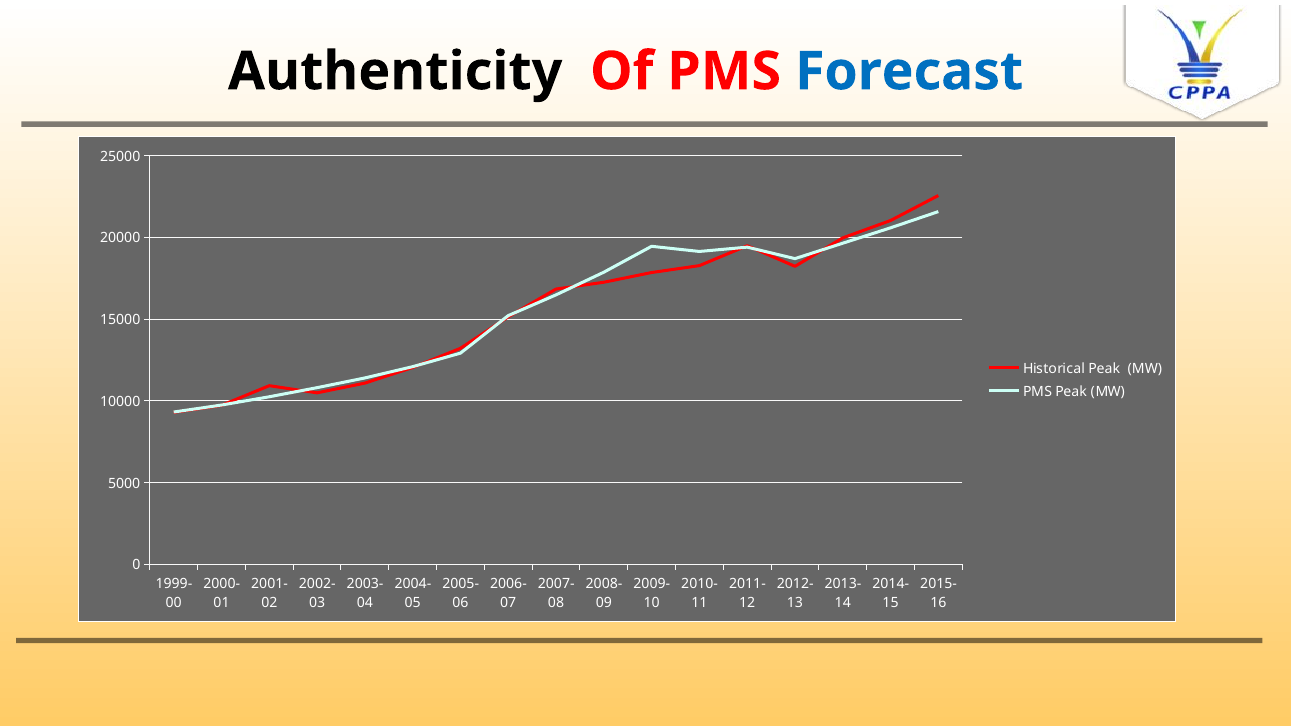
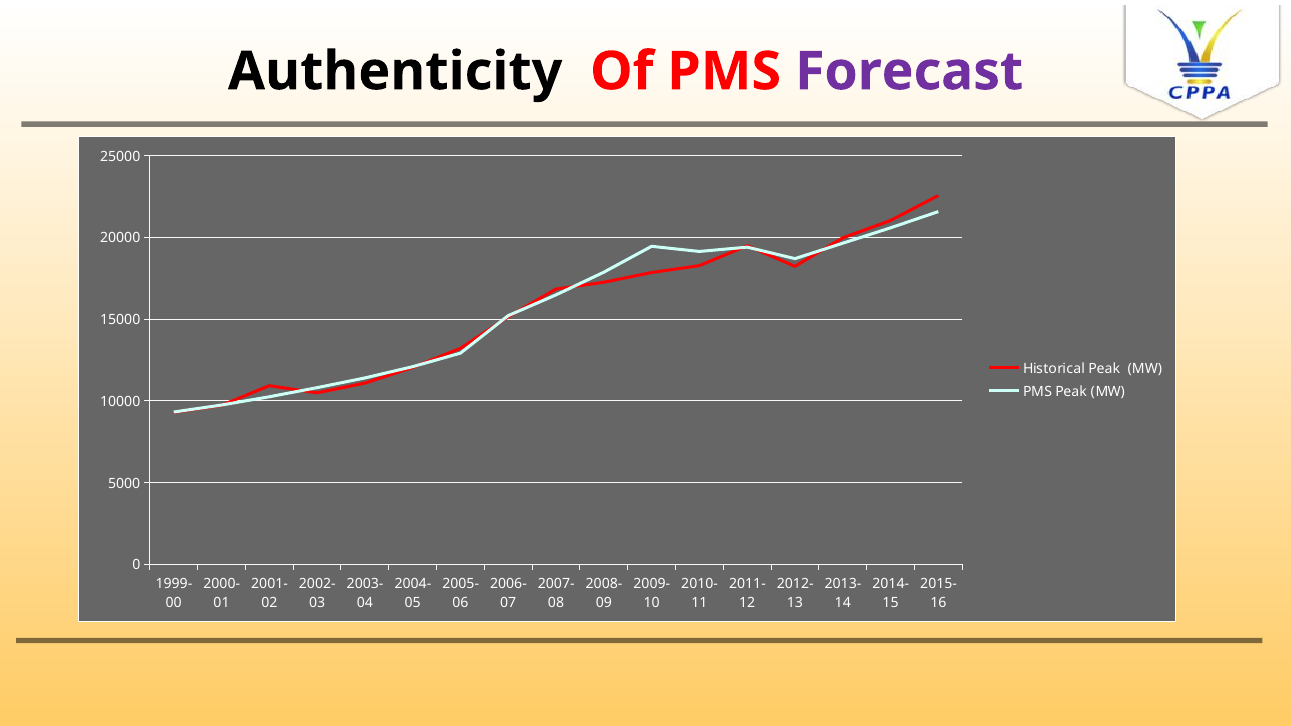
Forecast colour: blue -> purple (909, 72)
